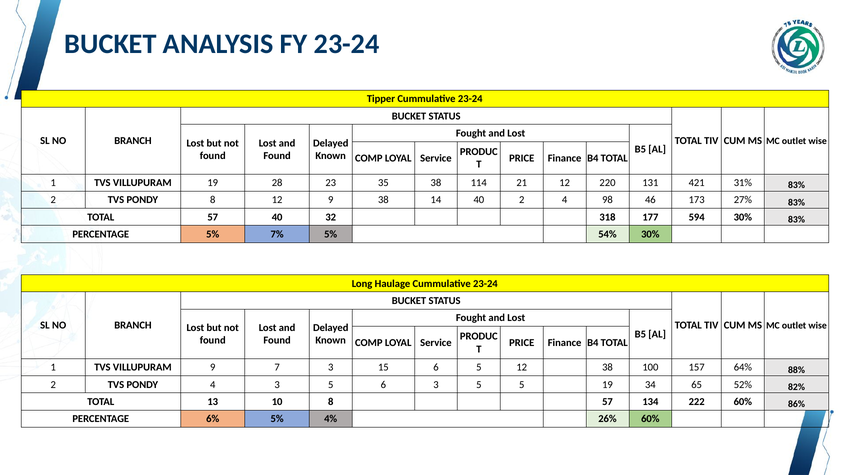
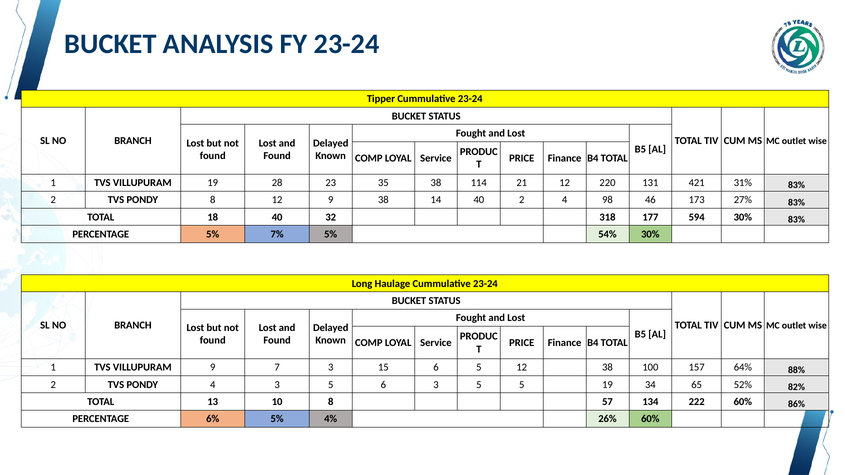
TOTAL 57: 57 -> 18 (213, 217)
